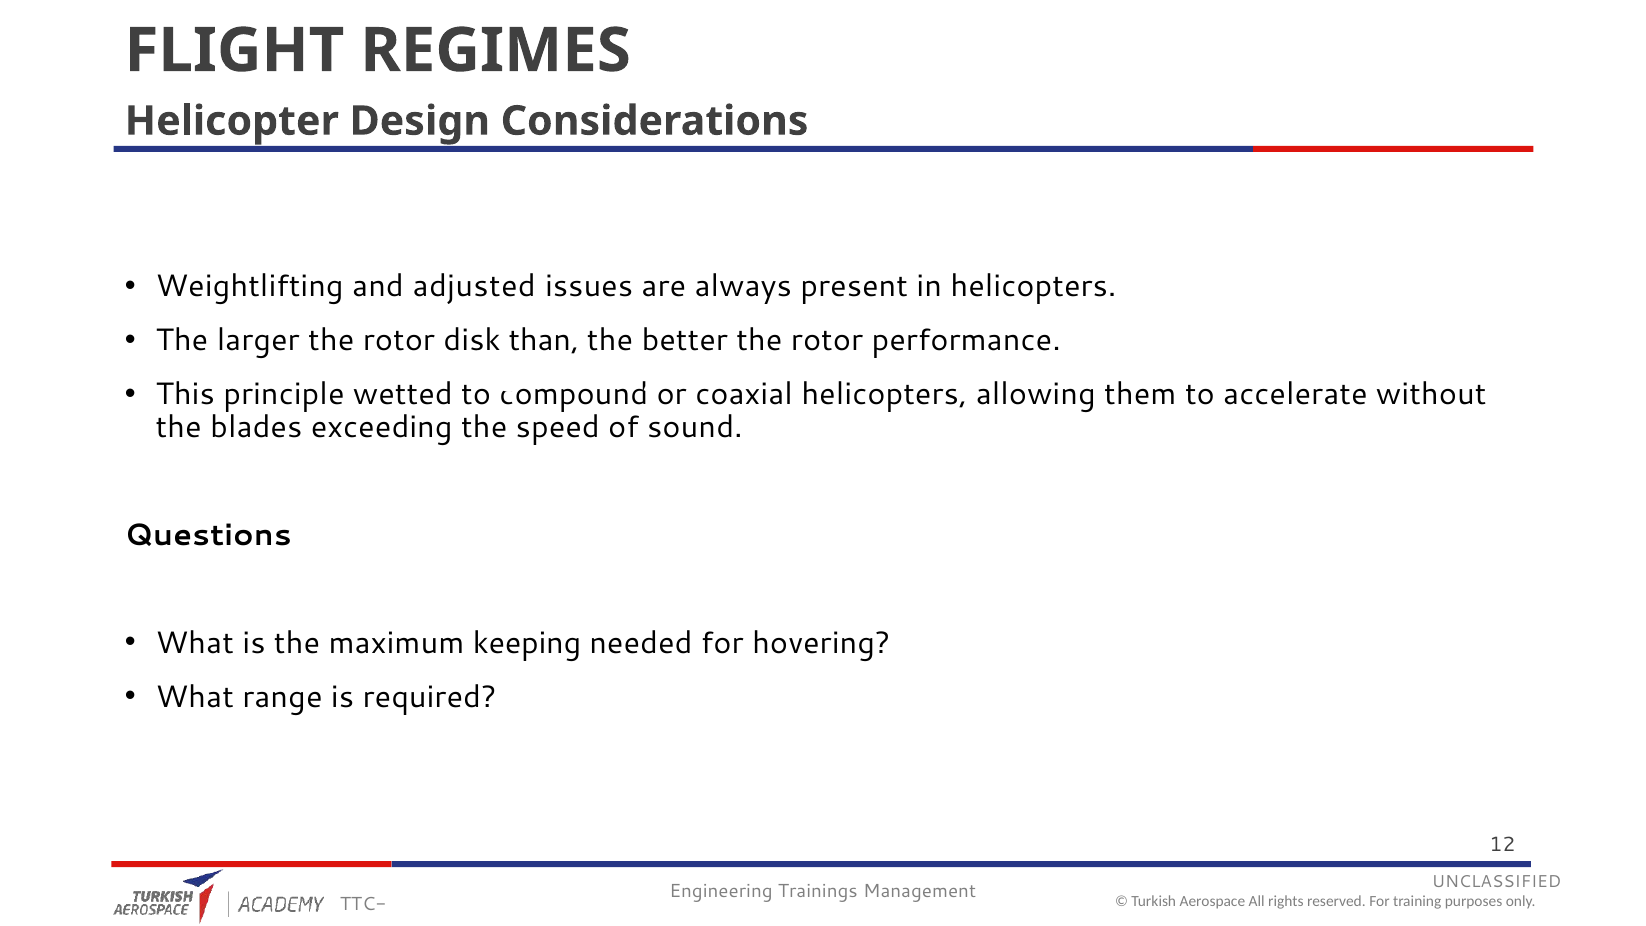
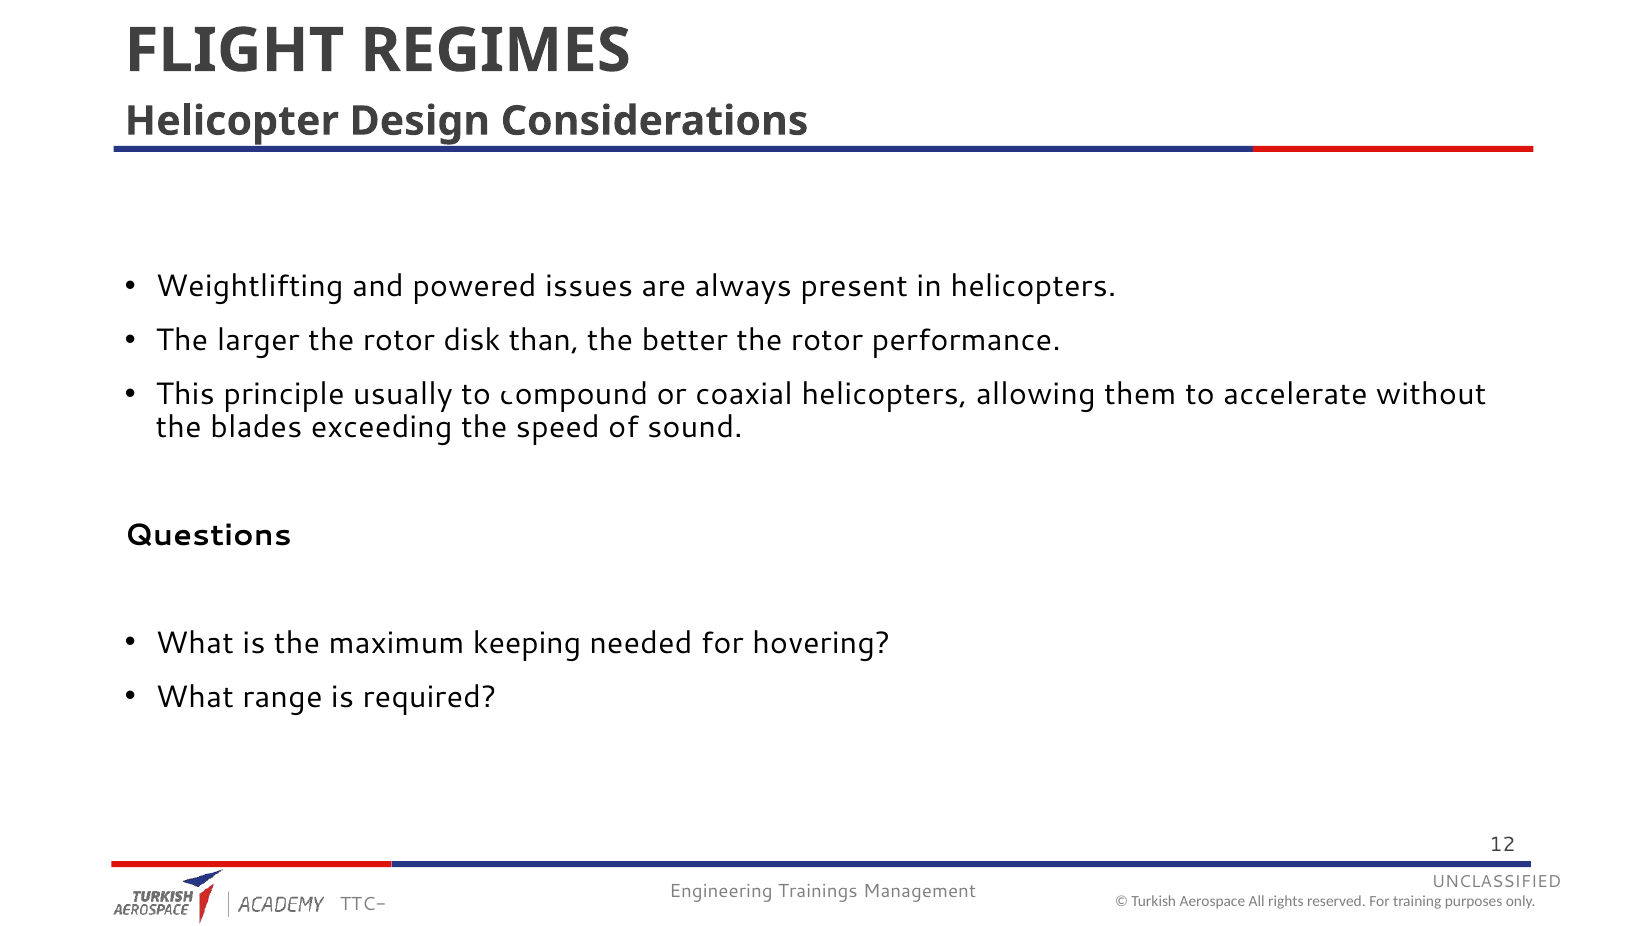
adjusted: adjusted -> powered (474, 286)
wetted: wetted -> usually (403, 394)
